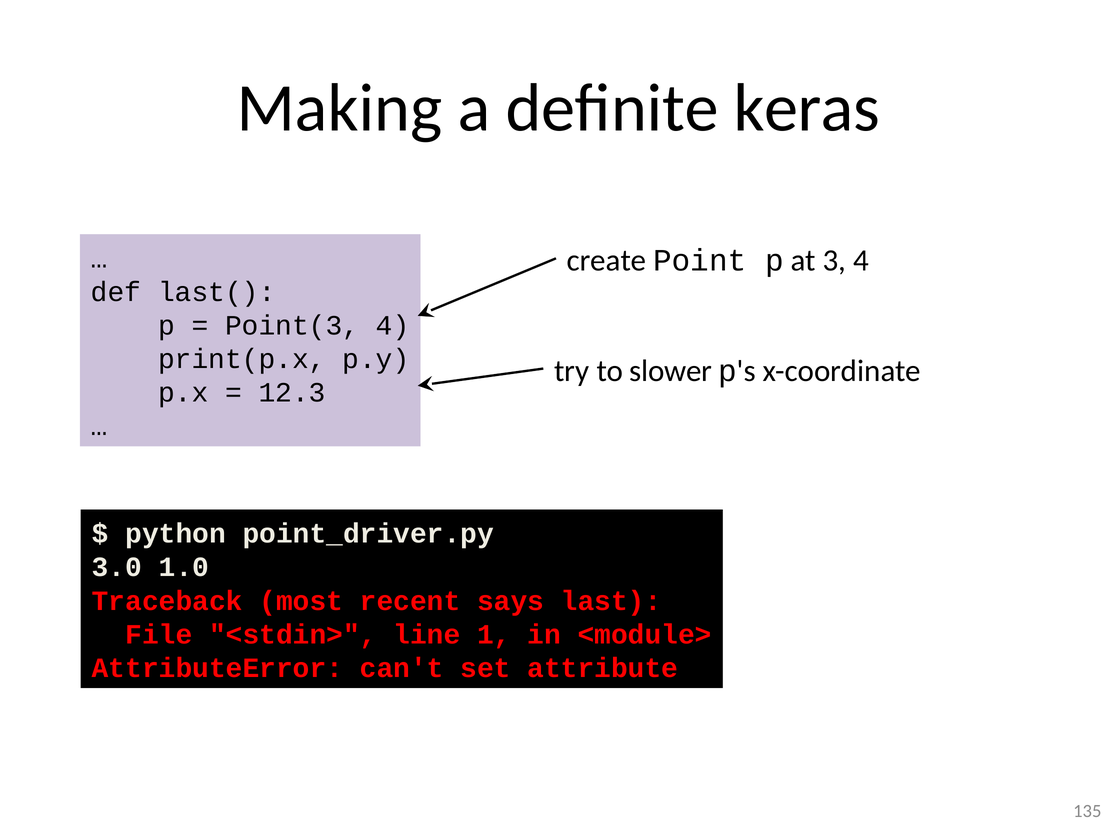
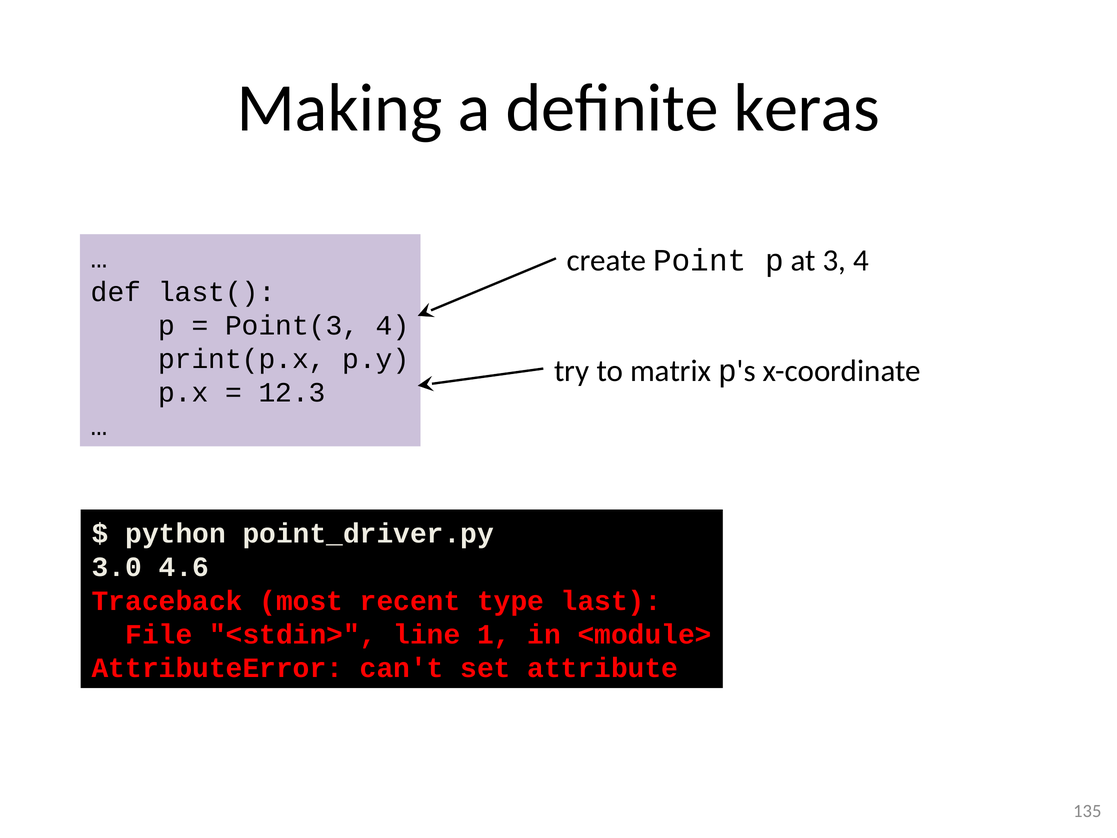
slower: slower -> matrix (671, 371)
1.0: 1.0 -> 4.6 (184, 567)
says: says -> type (511, 601)
